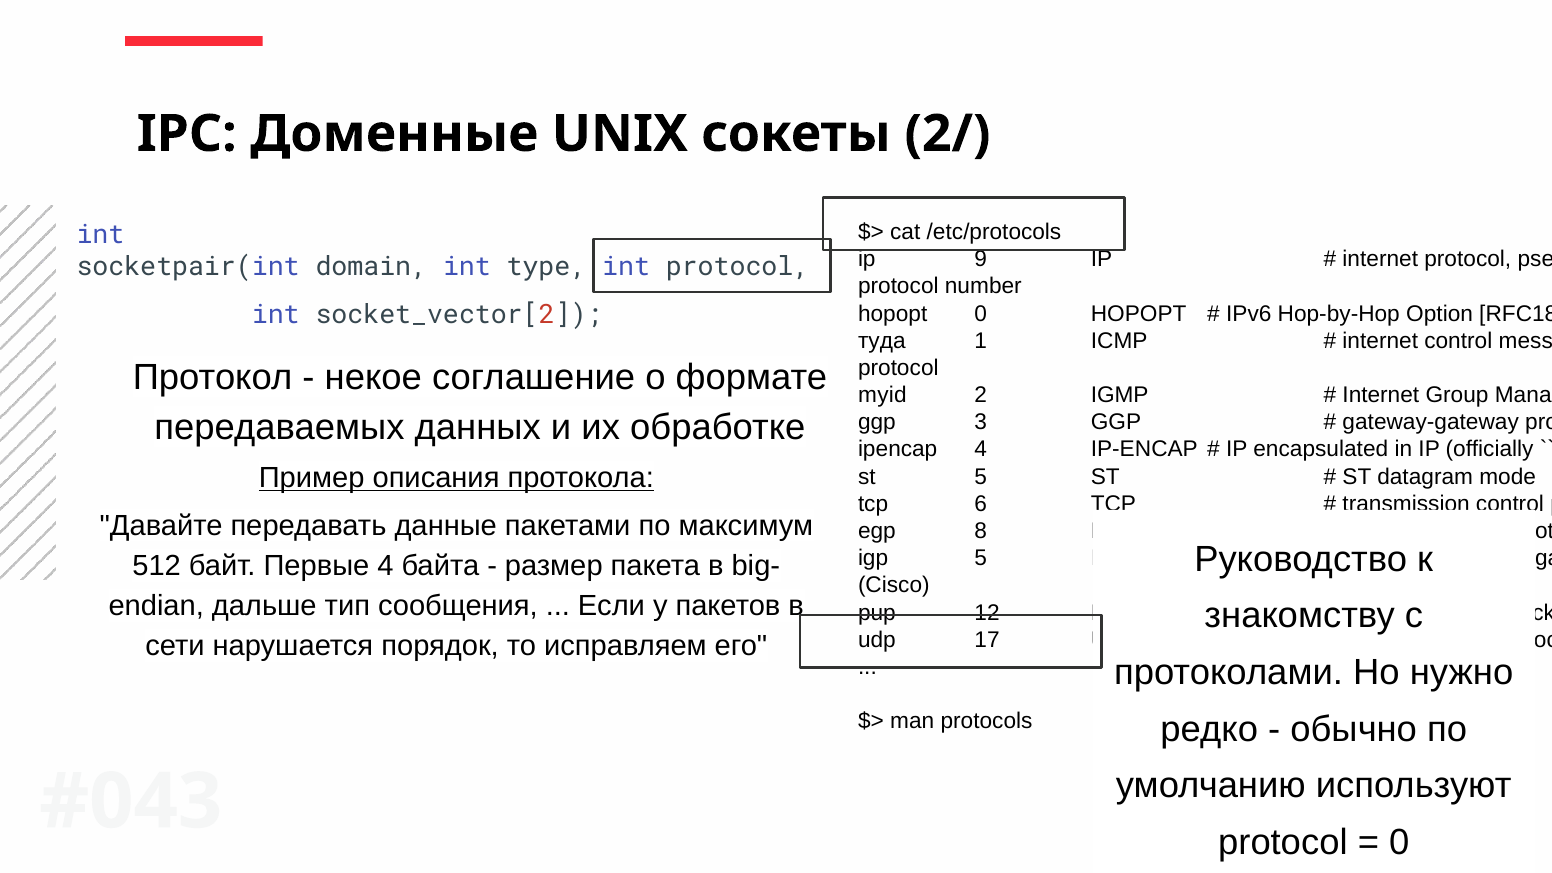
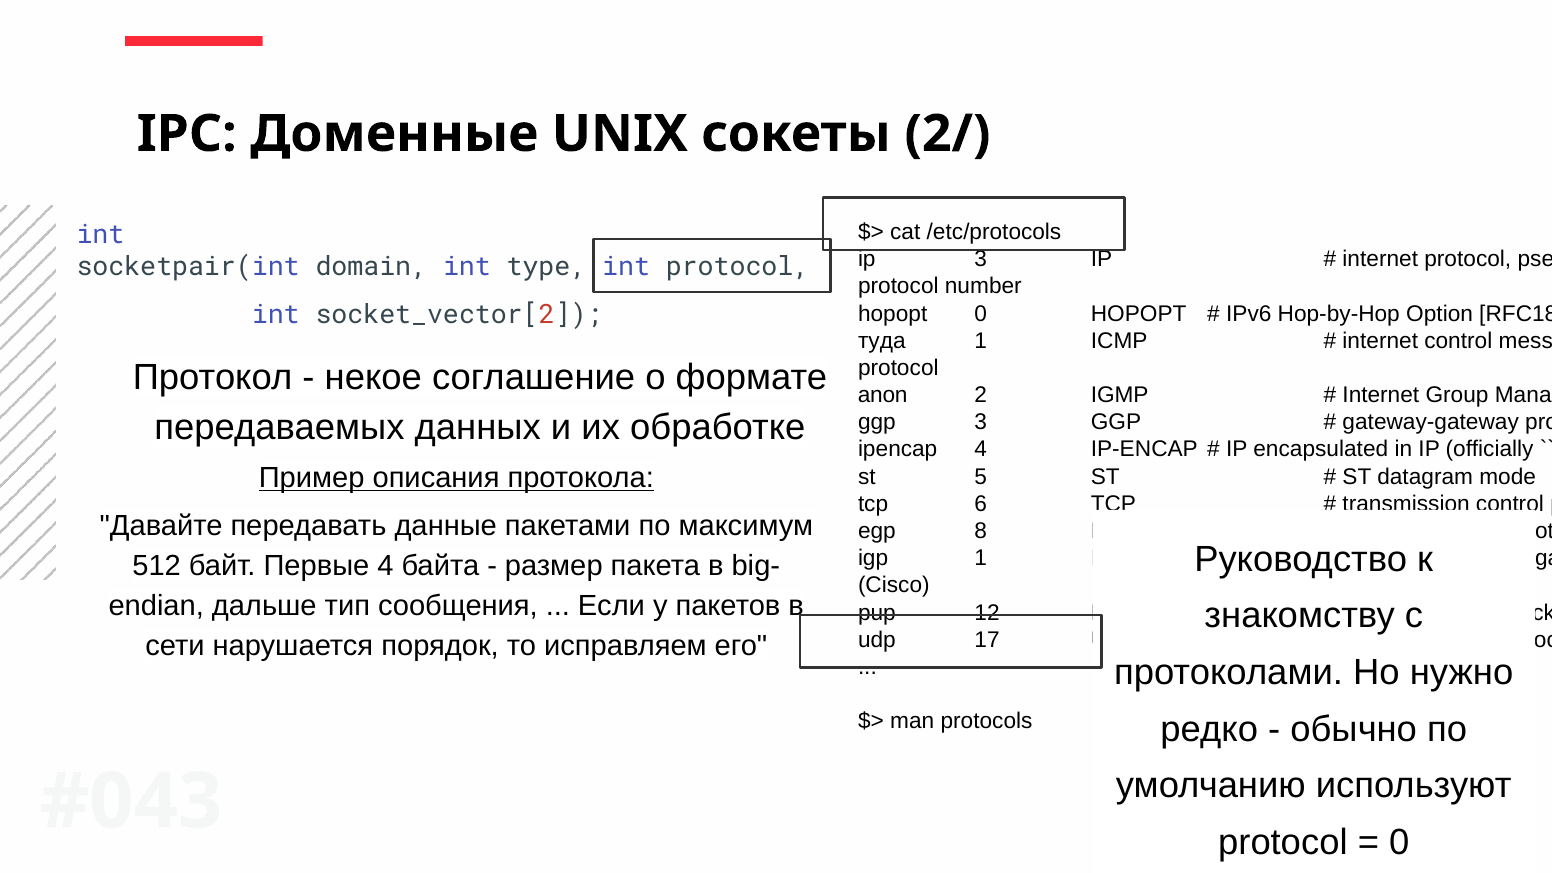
ip 9: 9 -> 3 (981, 259)
myid: myid -> anon (883, 395)
igp 5: 5 -> 1 (981, 558)
